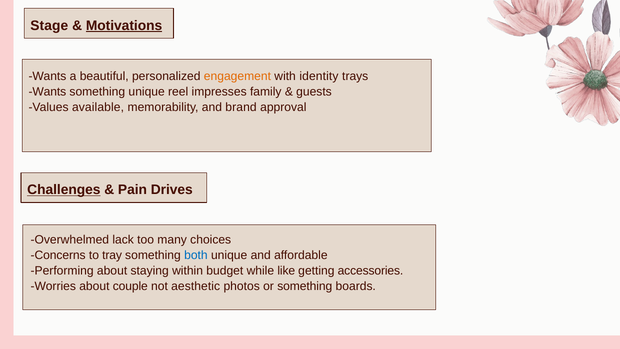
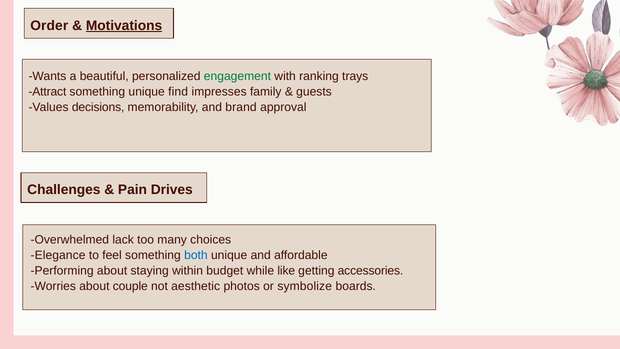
Stage: Stage -> Order (49, 25)
engagement colour: orange -> green (237, 76)
identity: identity -> ranking (319, 76)
Wants: Wants -> Attract (47, 92)
reel: reel -> find (178, 92)
available: available -> decisions (98, 107)
Challenges underline: present -> none (64, 190)
Concerns: Concerns -> Elegance (58, 255)
tray: tray -> feel (112, 255)
or something: something -> symbolize (305, 286)
